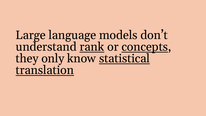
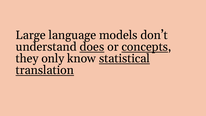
rank: rank -> does (92, 47)
